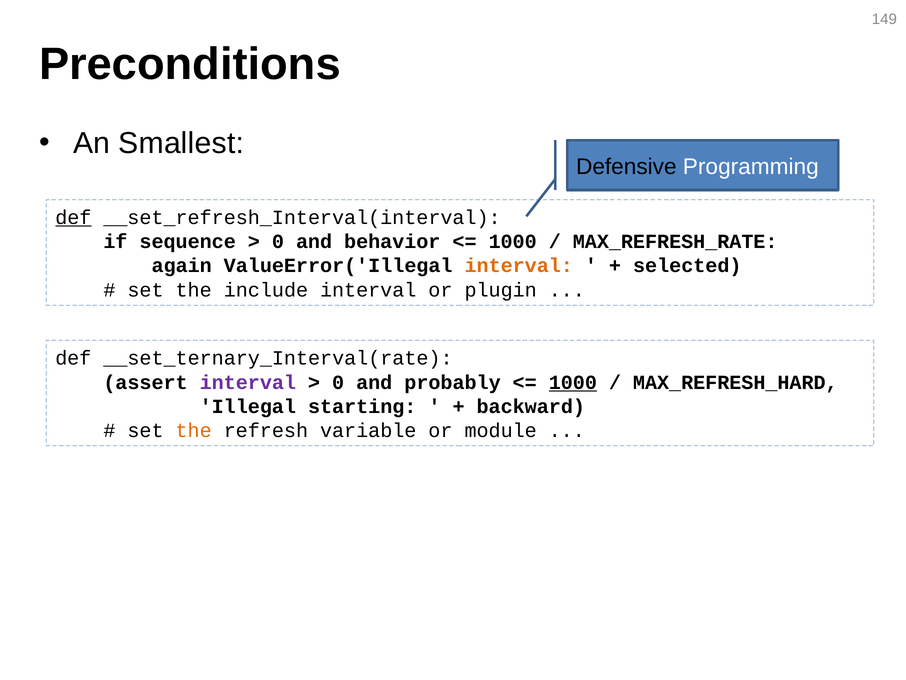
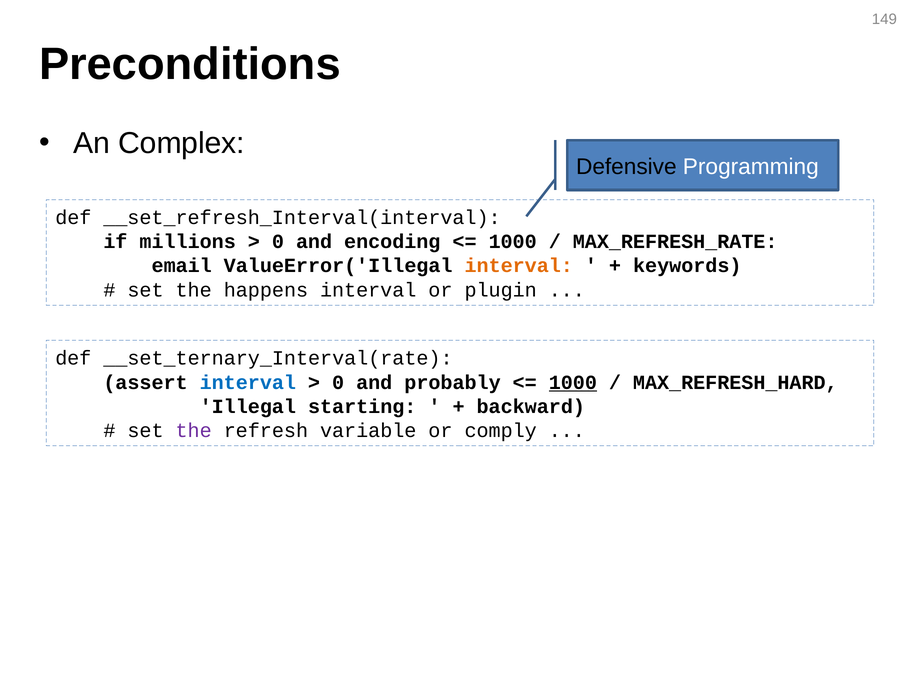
Smallest: Smallest -> Complex (181, 143)
def underline: present -> none (73, 217)
sequence: sequence -> millions (188, 241)
behavior: behavior -> encoding (392, 241)
again: again -> email (182, 266)
selected: selected -> keywords (687, 266)
include: include -> happens (266, 290)
interval colour: purple -> blue (248, 382)
the colour: orange -> purple (194, 430)
module: module -> comply (501, 430)
